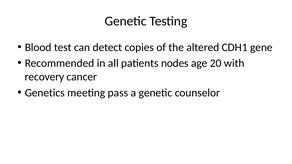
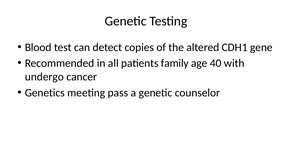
nodes: nodes -> family (175, 63)
20: 20 -> 40 (216, 63)
recovery: recovery -> undergo (44, 77)
